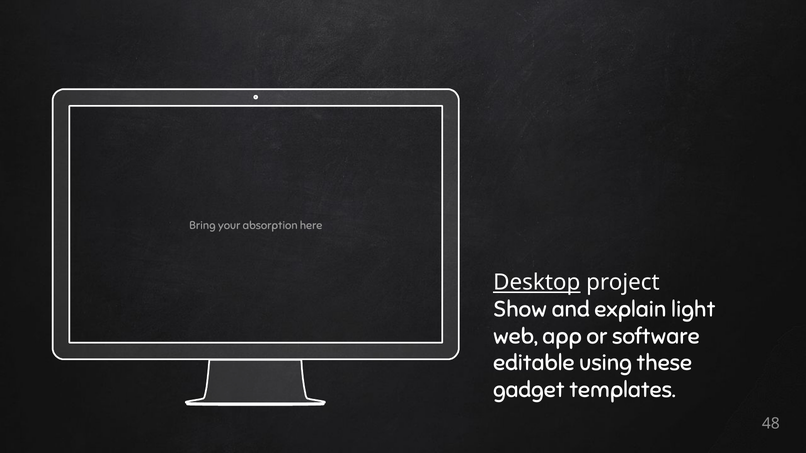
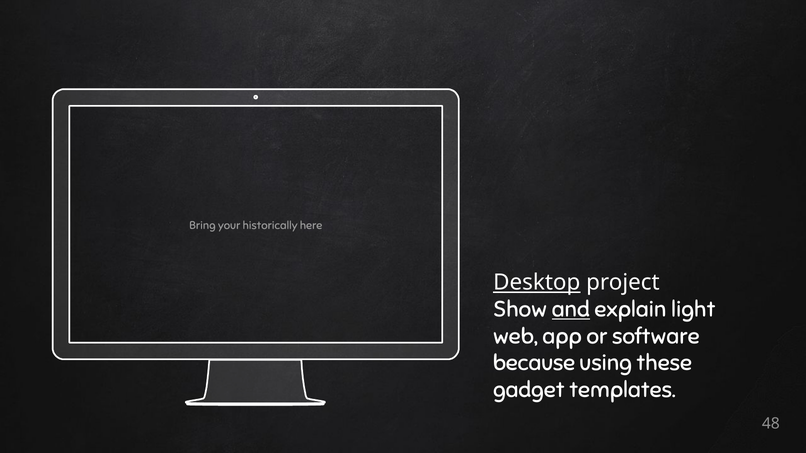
absorption: absorption -> historically (270, 226)
and underline: none -> present (571, 310)
editable: editable -> because (534, 363)
